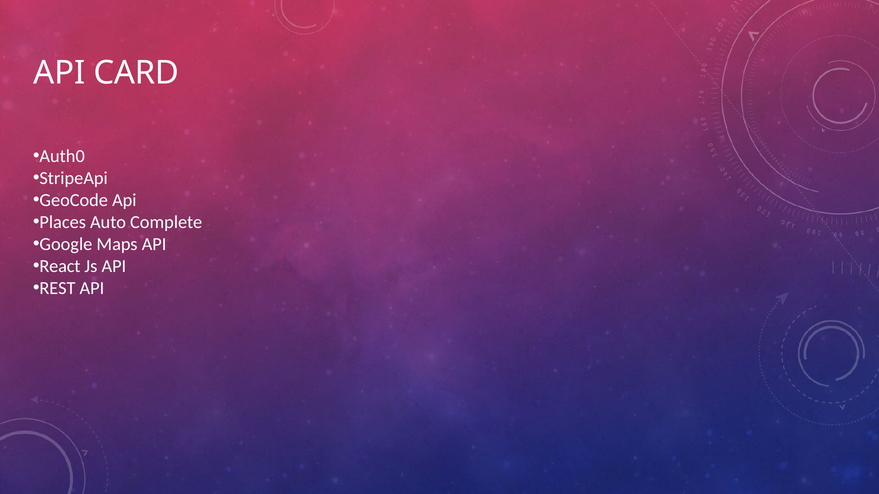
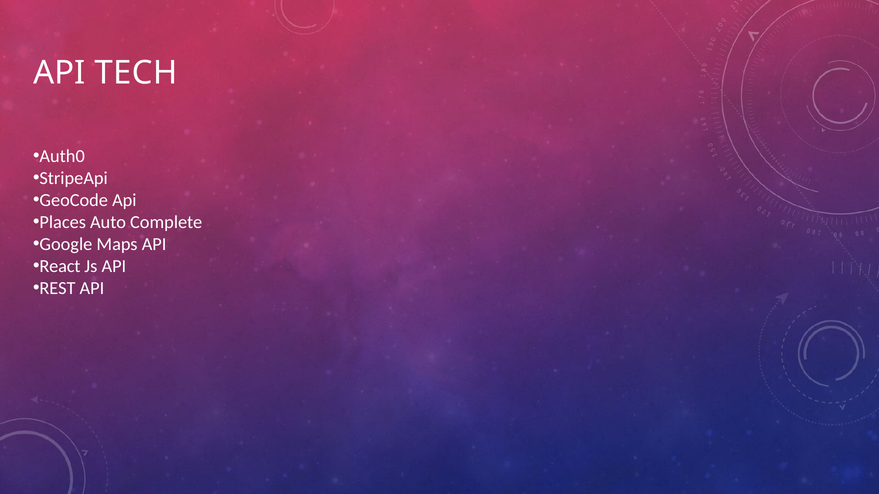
CARD: CARD -> TECH (136, 73)
